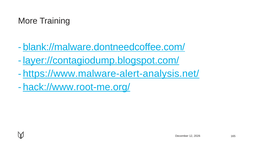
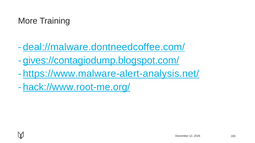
blank://malware.dontneedcoffee.com/: blank://malware.dontneedcoffee.com/ -> deal://malware.dontneedcoffee.com/ (104, 47)
layer://contagiodump.blogspot.com/: layer://contagiodump.blogspot.com/ -> gives://contagiodump.blogspot.com/ (101, 61)
